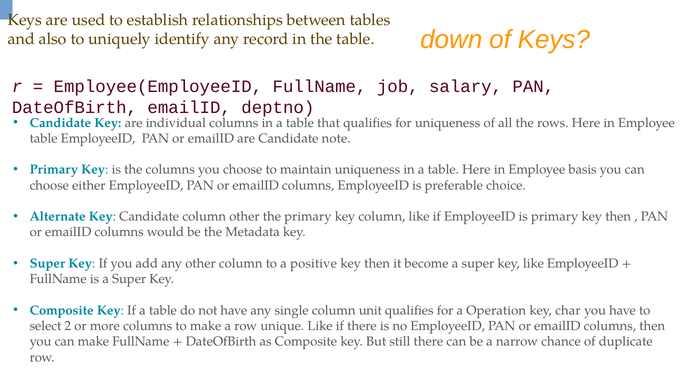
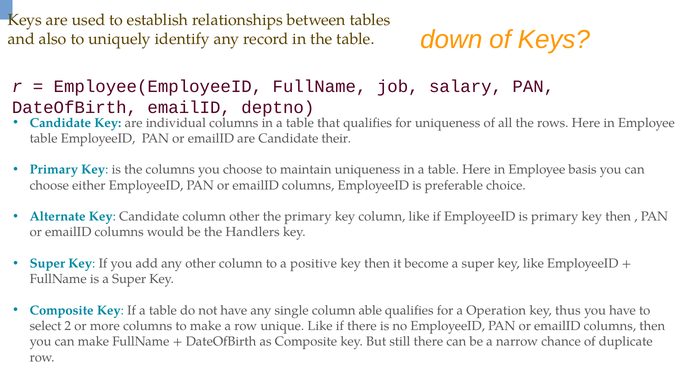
note: note -> their (336, 138)
Metadata: Metadata -> Handlers (253, 232)
unit: unit -> able (370, 310)
char: char -> thus (568, 310)
